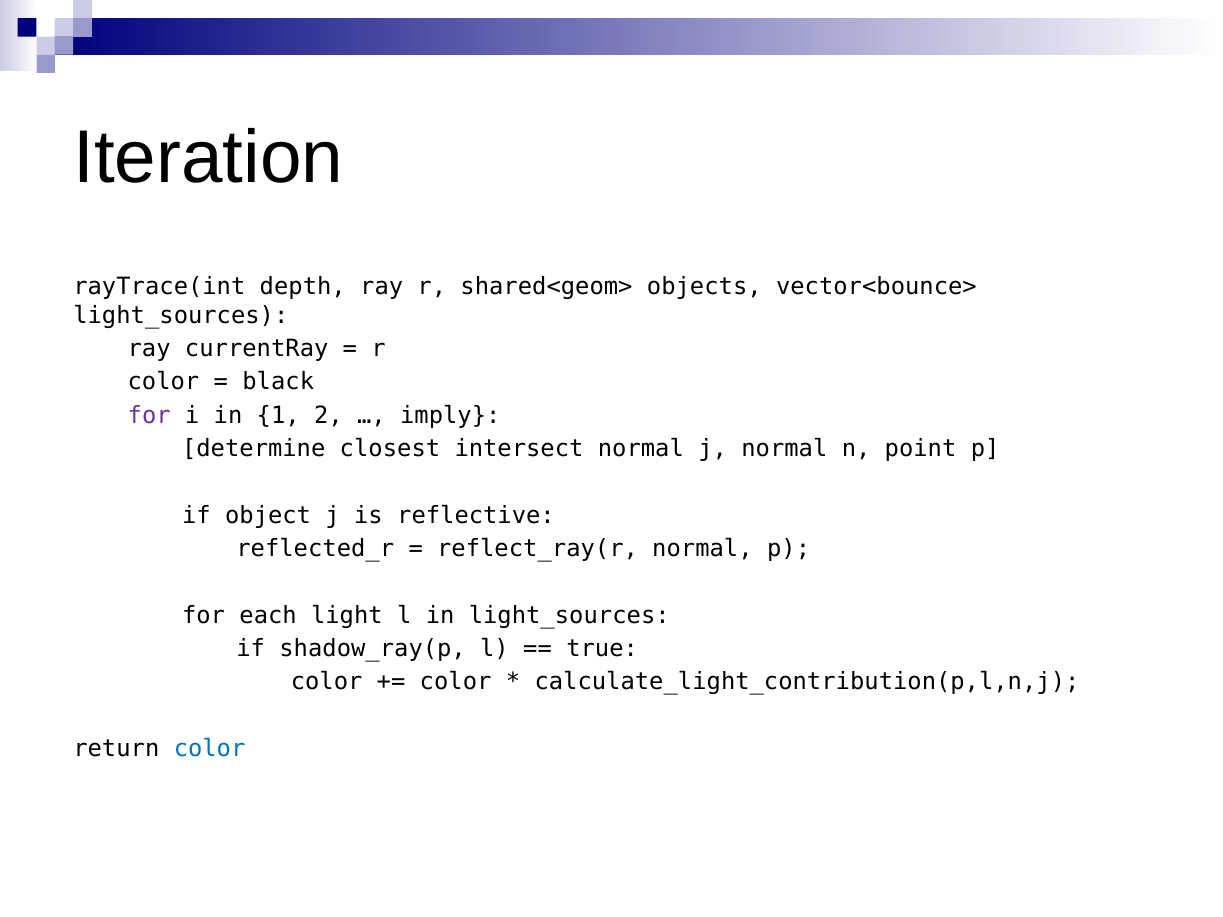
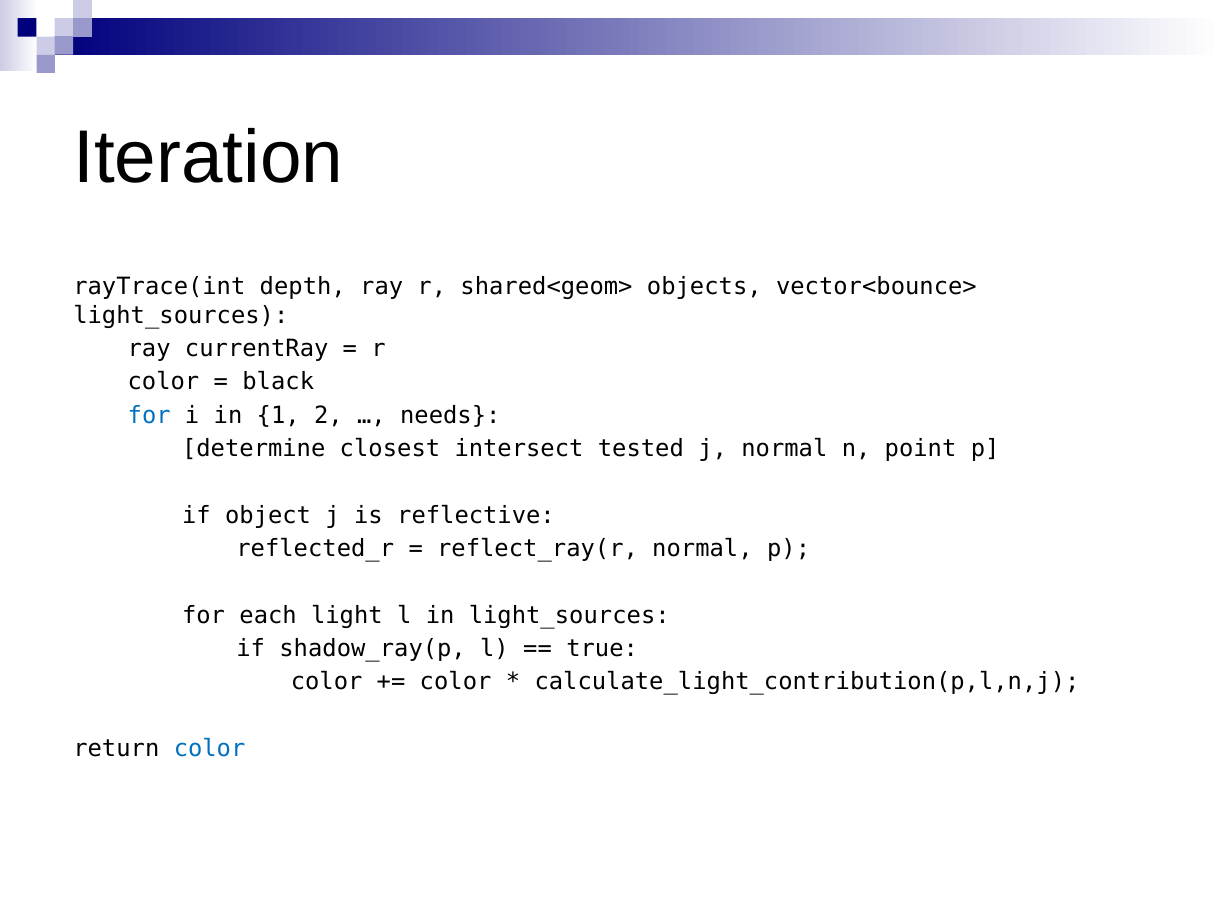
for colour: purple -> blue (149, 416)
imply: imply -> needs (450, 416)
intersect normal: normal -> tested (641, 449)
